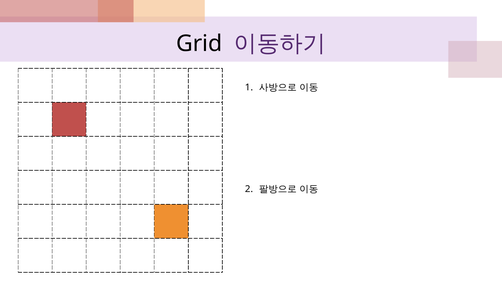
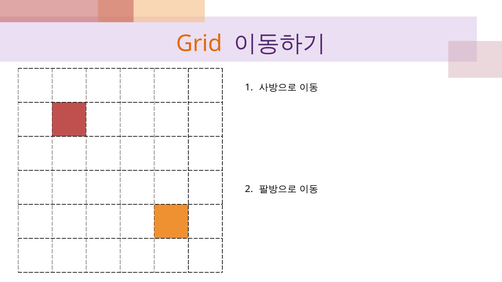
Grid colour: black -> orange (199, 44)
